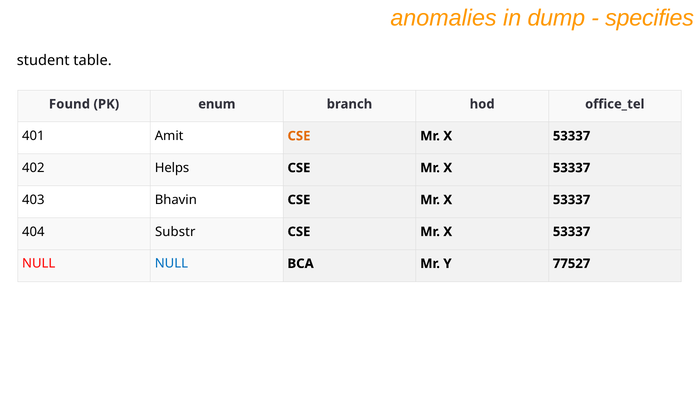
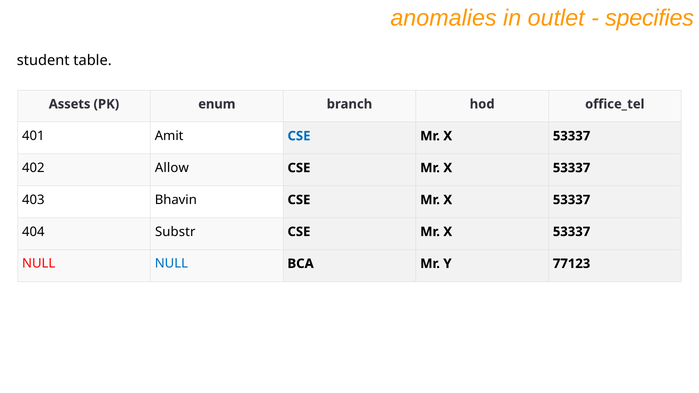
dump: dump -> outlet (556, 18)
Found: Found -> Assets (70, 104)
CSE colour: orange -> blue (299, 136)
Helps: Helps -> Allow (172, 168)
77527: 77527 -> 77123 (572, 264)
